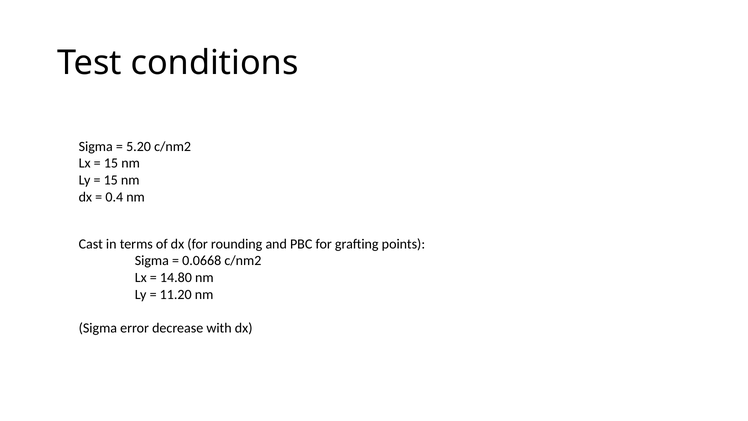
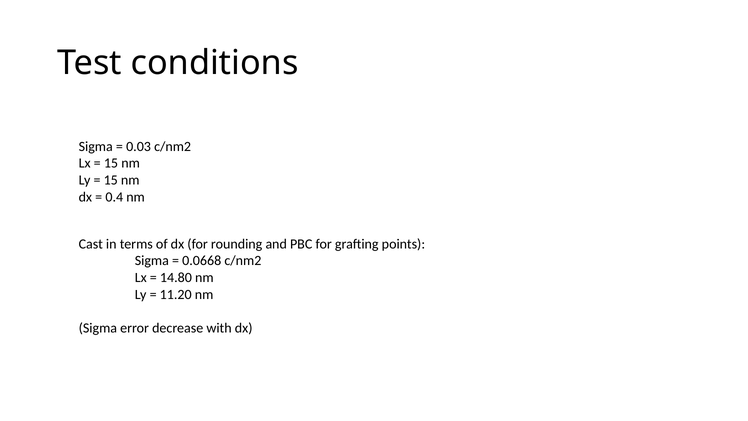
5.20: 5.20 -> 0.03 (139, 146)
